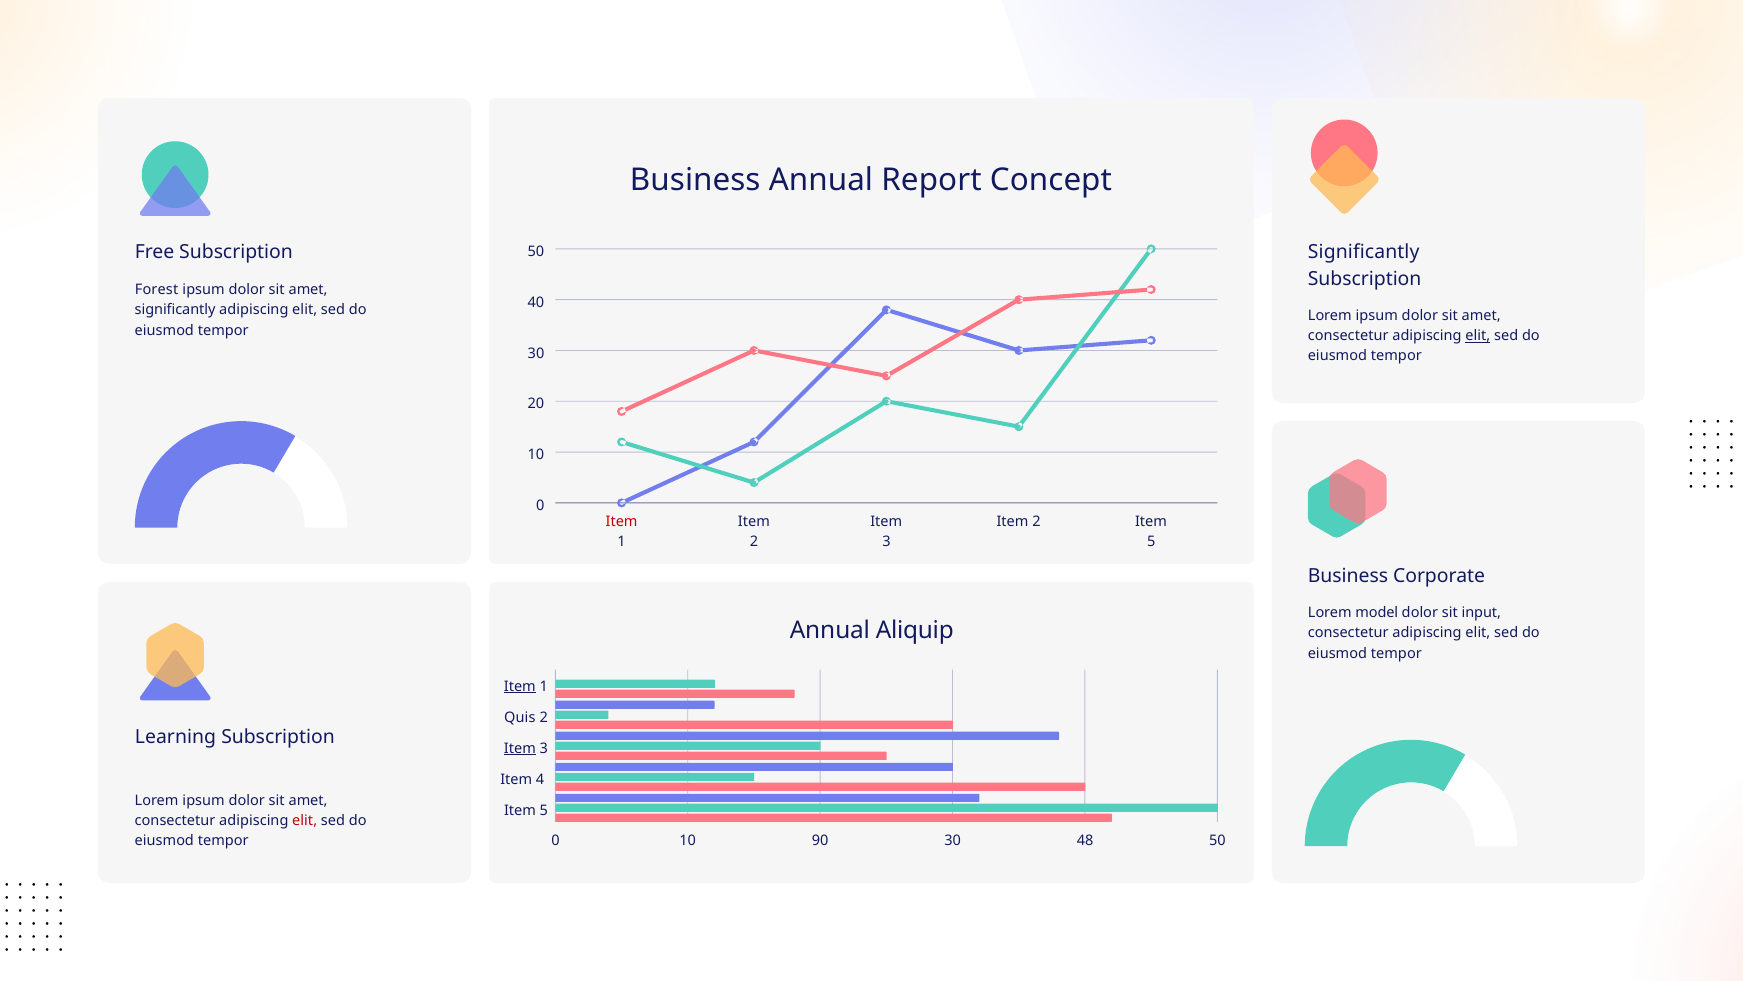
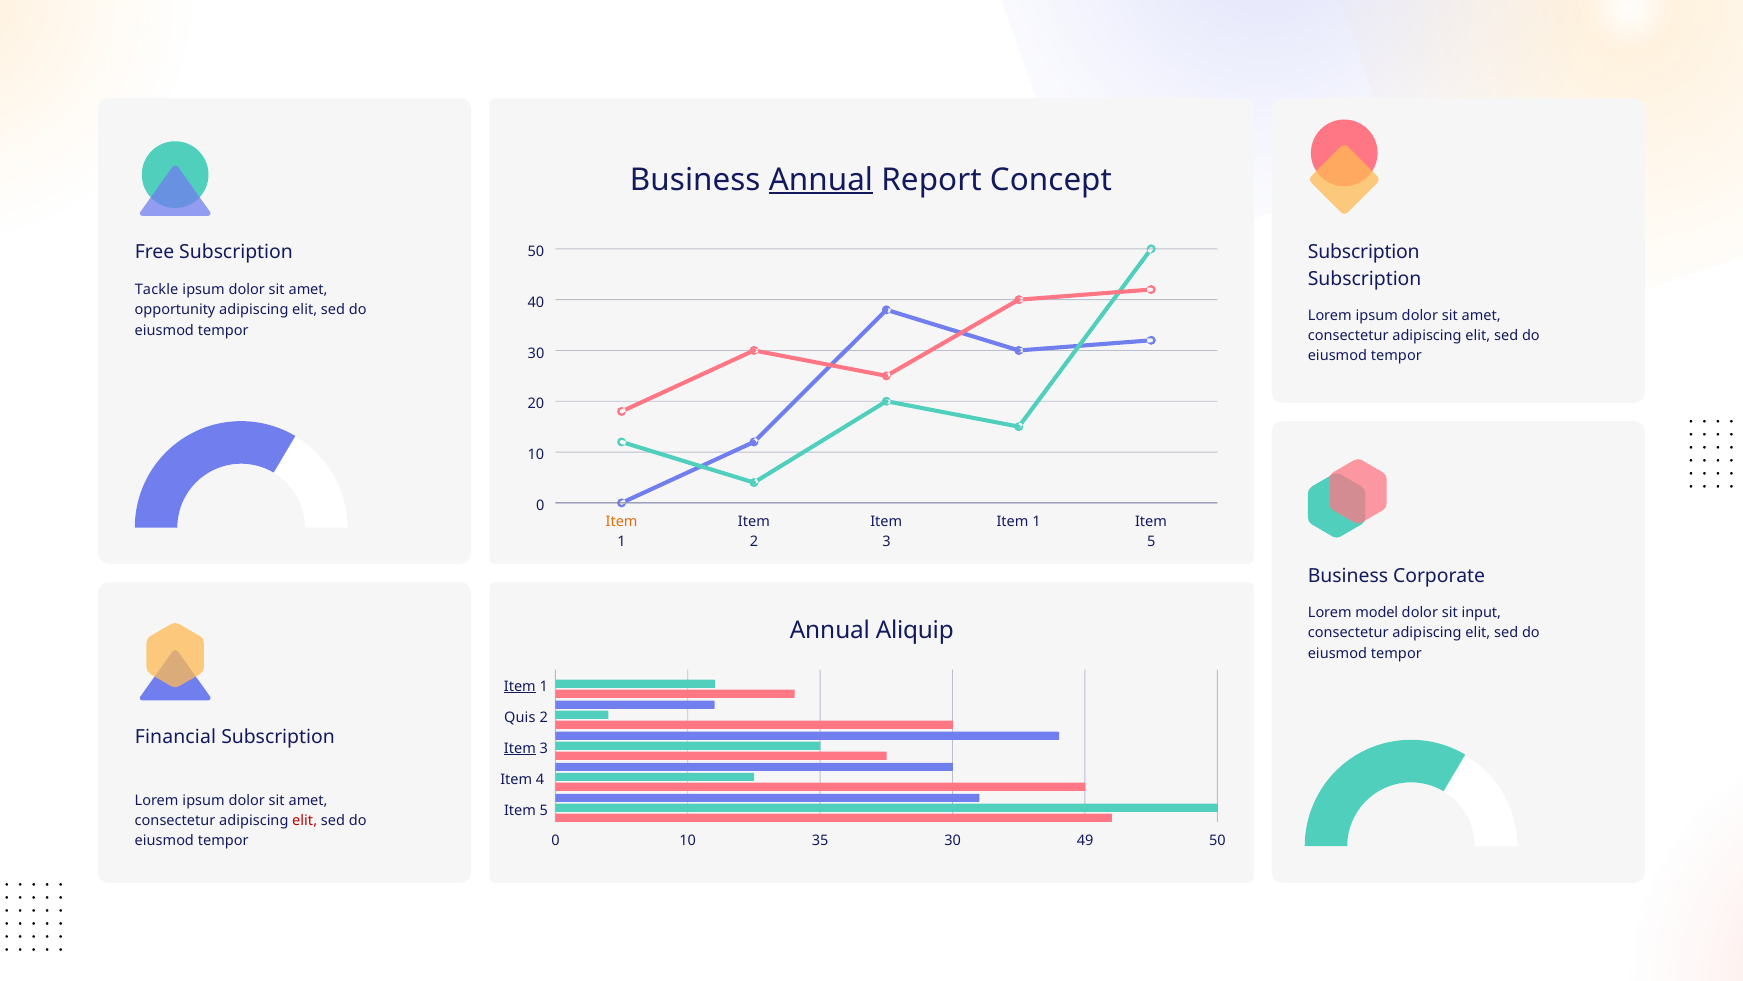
Annual underline: none -> present (821, 180)
Significantly: Significantly -> Subscription (1364, 252)
Forest: Forest -> Tackle (157, 289)
significantly: significantly -> opportunity (175, 310)
elit underline: present -> none (1478, 336)
Item colour: red -> orange (622, 521)
2: 2 -> 1 (1037, 521)
Learning: Learning -> Financial (175, 737)
90: 90 -> 35 (820, 840)
48: 48 -> 49 (1085, 840)
